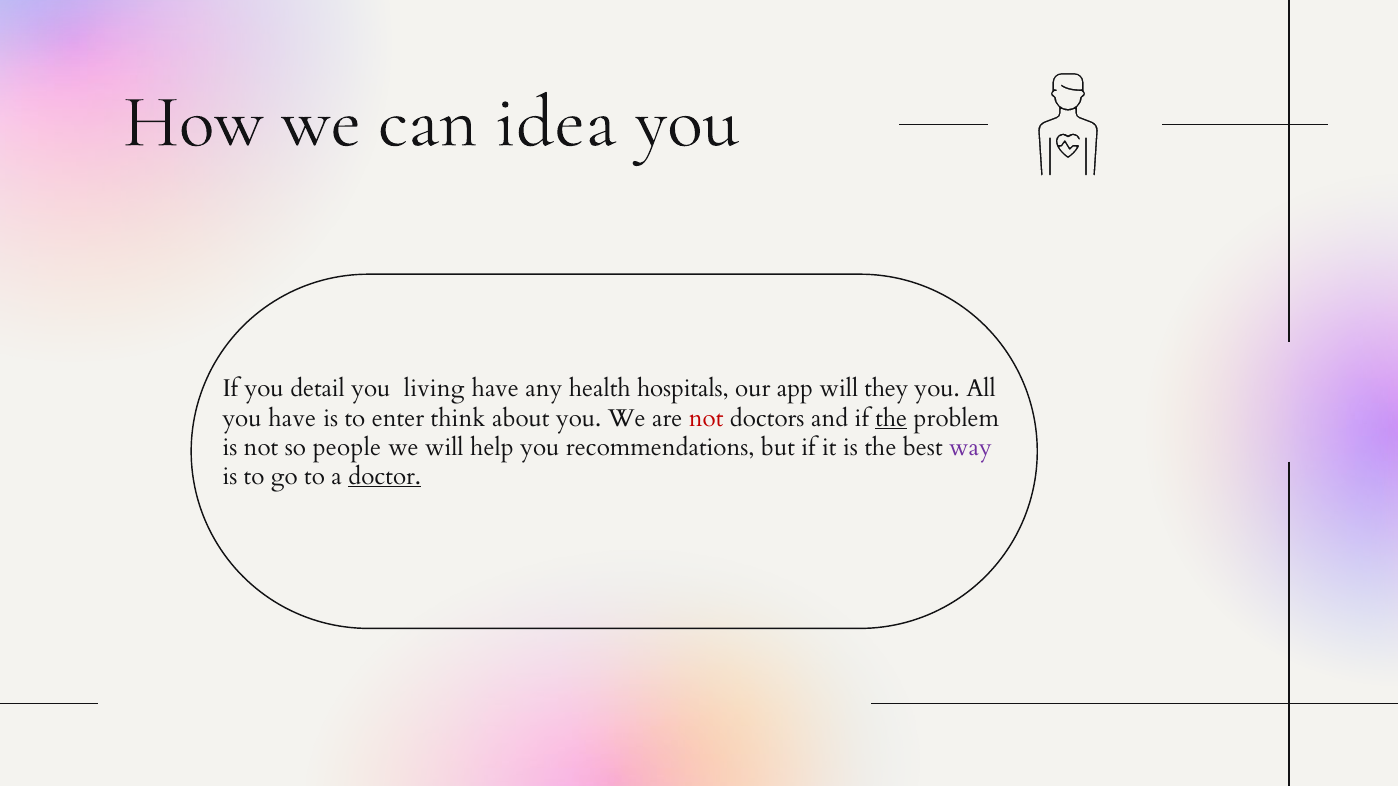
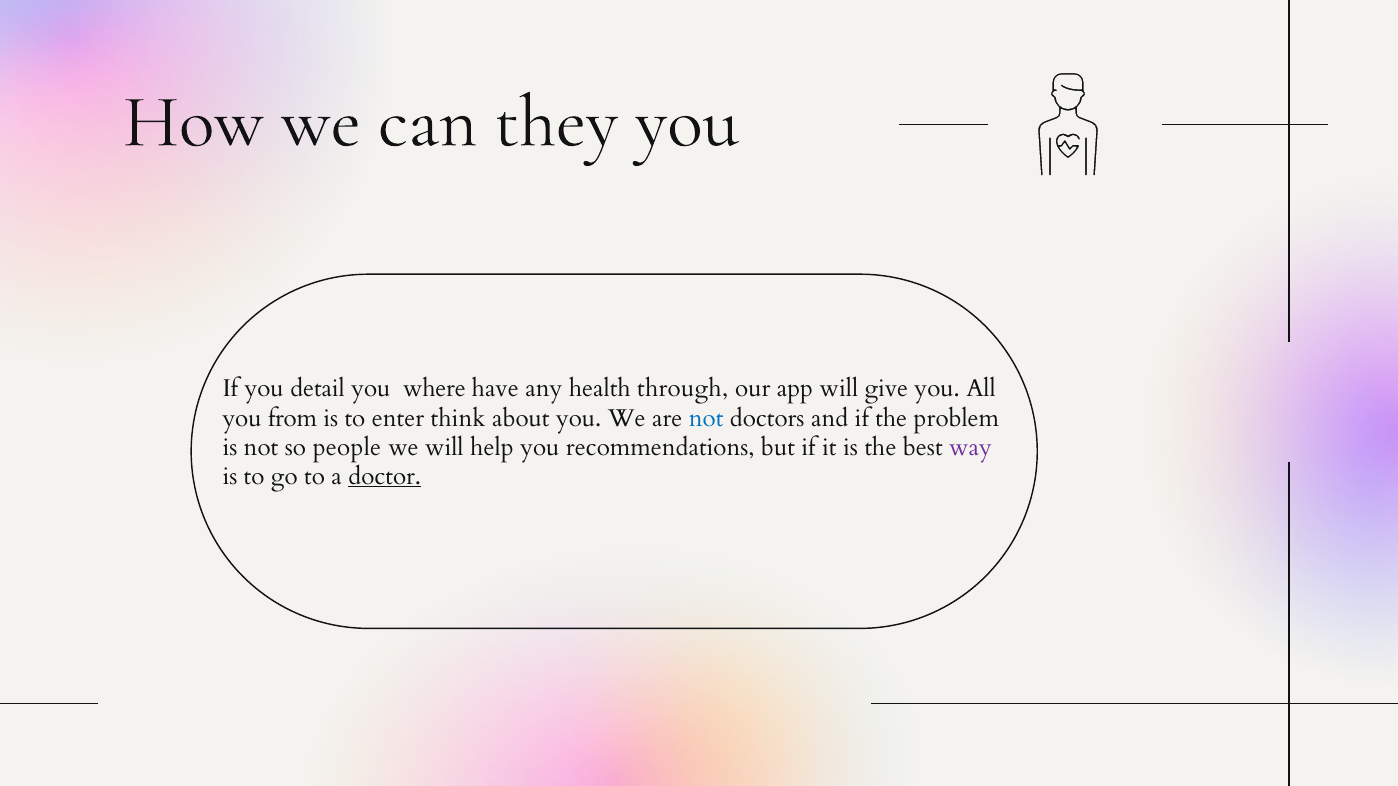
idea: idea -> they (556, 121)
living: living -> where (434, 389)
hospitals: hospitals -> through (683, 389)
they: they -> give (886, 389)
you have: have -> from (293, 418)
not colour: red -> blue (706, 418)
the underline: present -> none (891, 418)
